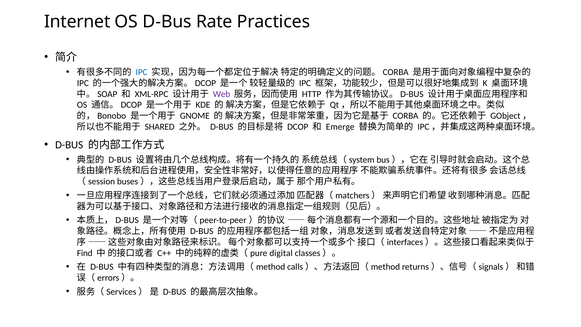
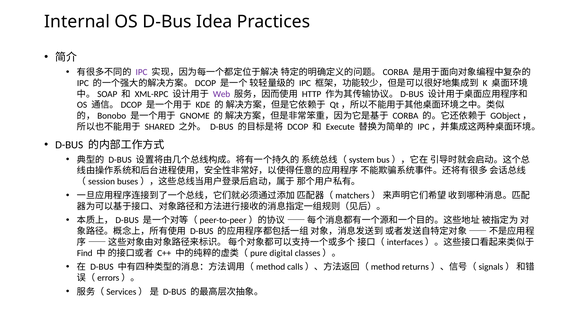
Internet: Internet -> Internal (77, 22)
Rate: Rate -> Idea (214, 22)
IPC colour: blue -> purple (142, 72)
Emerge: Emerge -> Execute (340, 127)
